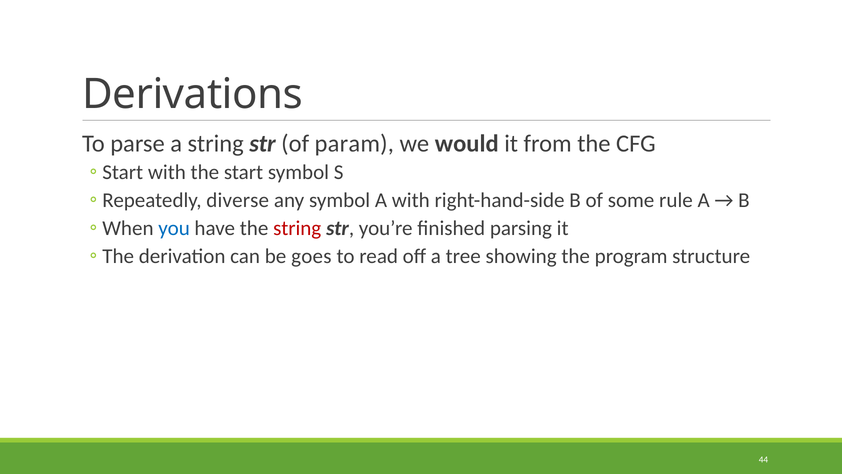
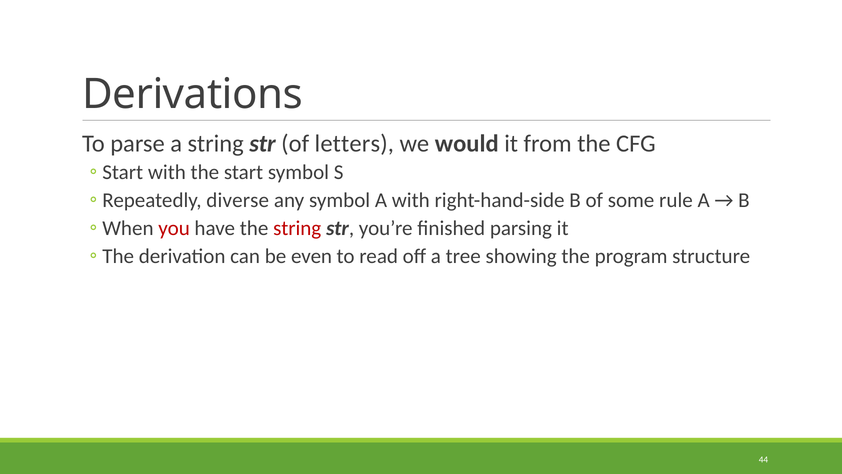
param: param -> letters (354, 144)
you colour: blue -> red (174, 228)
goes: goes -> even (312, 256)
